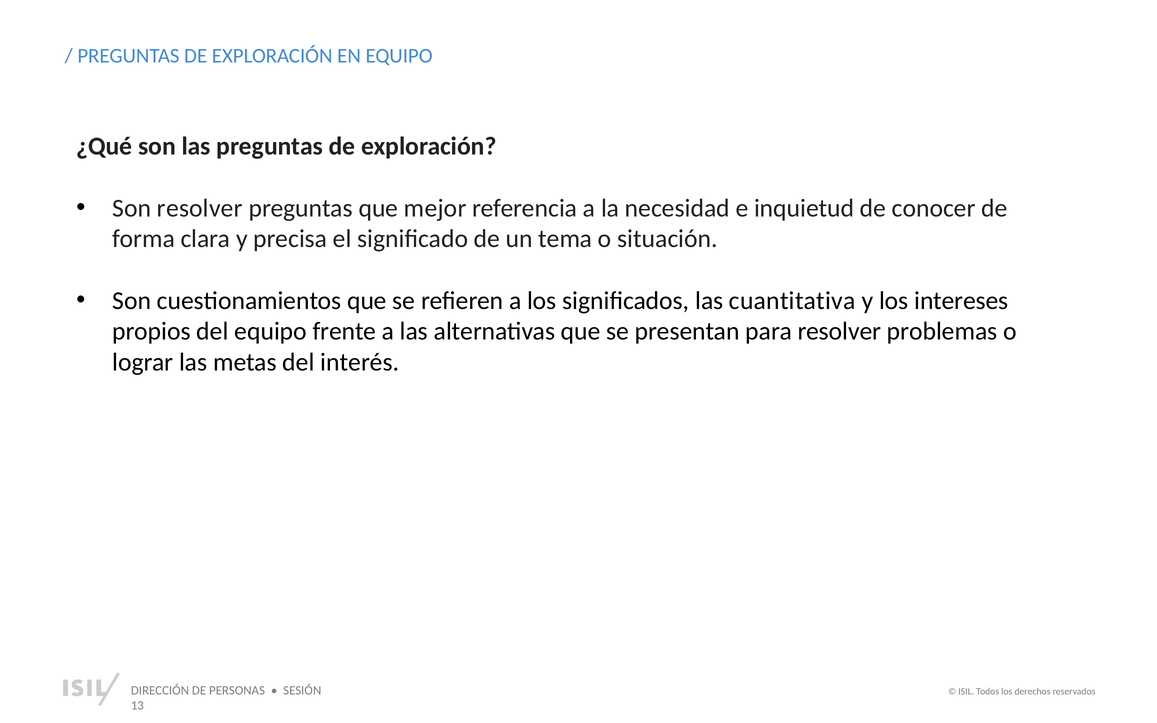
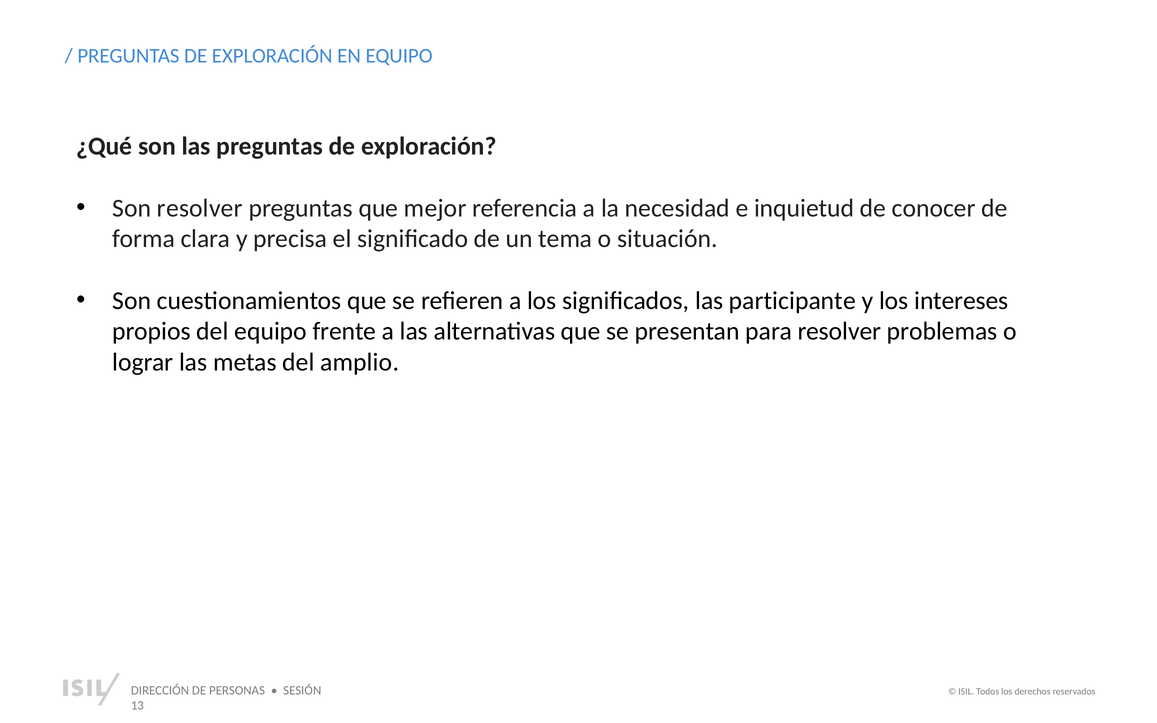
cuantitativa: cuantitativa -> participante (792, 301)
interés: interés -> amplio (360, 362)
